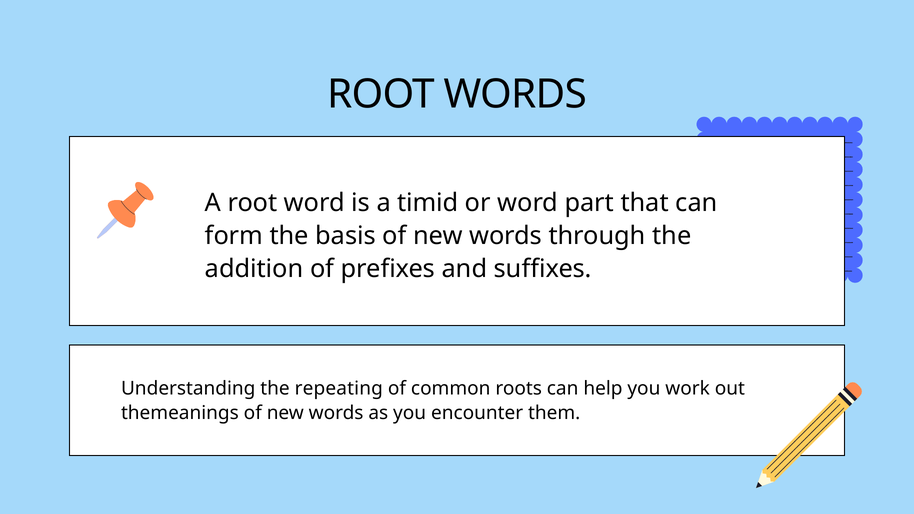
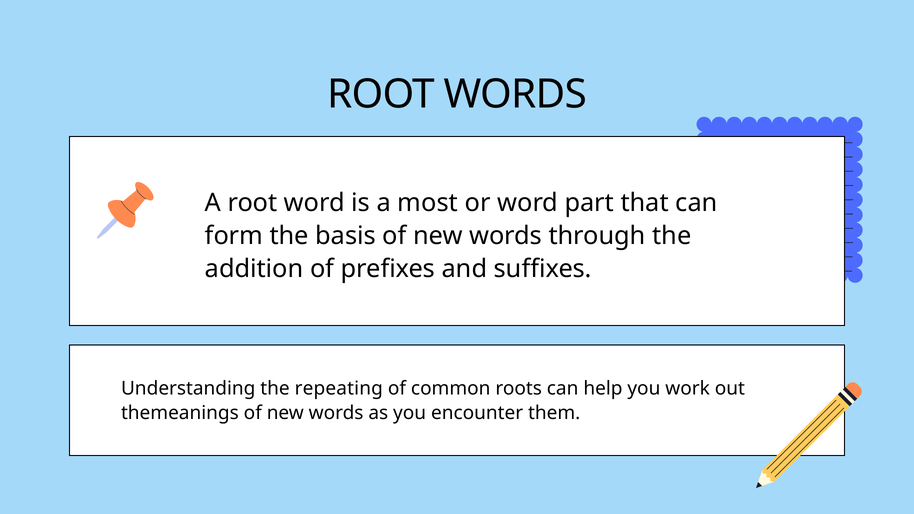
timid: timid -> most (428, 203)
